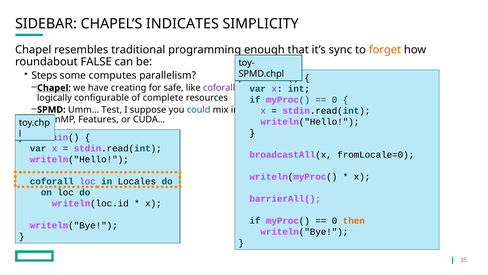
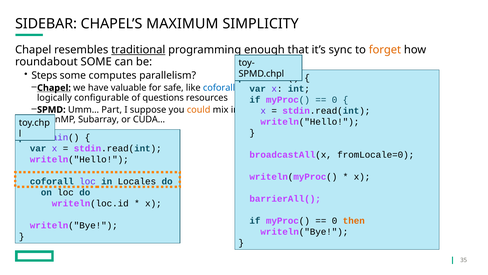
INDICATES: INDICATES -> MAXIMUM (182, 24)
traditional underline: none -> present (138, 50)
roundabout FALSE: FALSE -> SOME (96, 62)
creating: creating -> valuable (129, 88)
coforall colour: purple -> blue (220, 88)
complete: complete -> questions (163, 98)
Test: Test -> Part (112, 110)
could colour: blue -> orange (199, 110)
Features: Features -> Subarray (99, 119)
